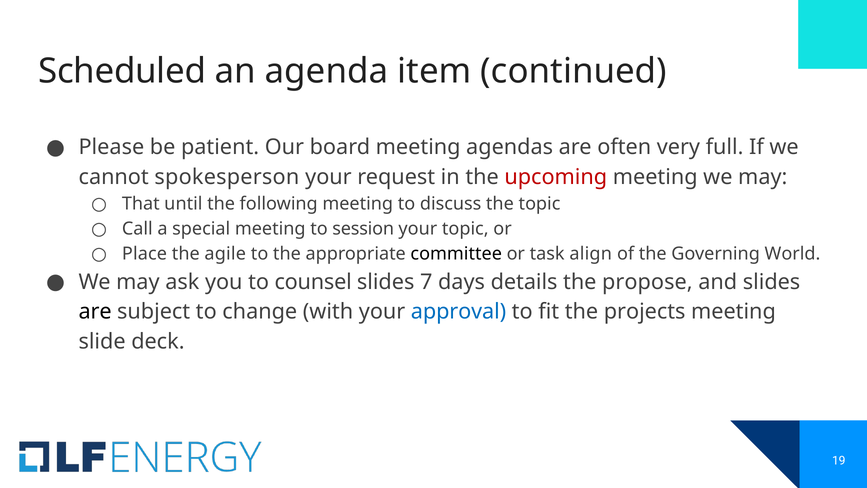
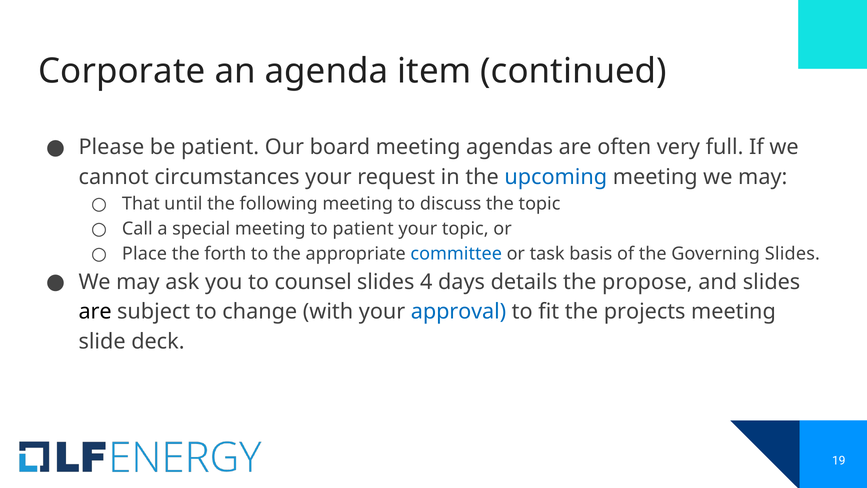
Scheduled: Scheduled -> Corporate (122, 71)
spokesperson: spokesperson -> circumstances (227, 177)
upcoming colour: red -> blue (556, 177)
to session: session -> patient (363, 229)
agile: agile -> forth (225, 254)
committee colour: black -> blue (456, 254)
align: align -> basis (591, 254)
Governing World: World -> Slides (792, 254)
7: 7 -> 4 (426, 282)
